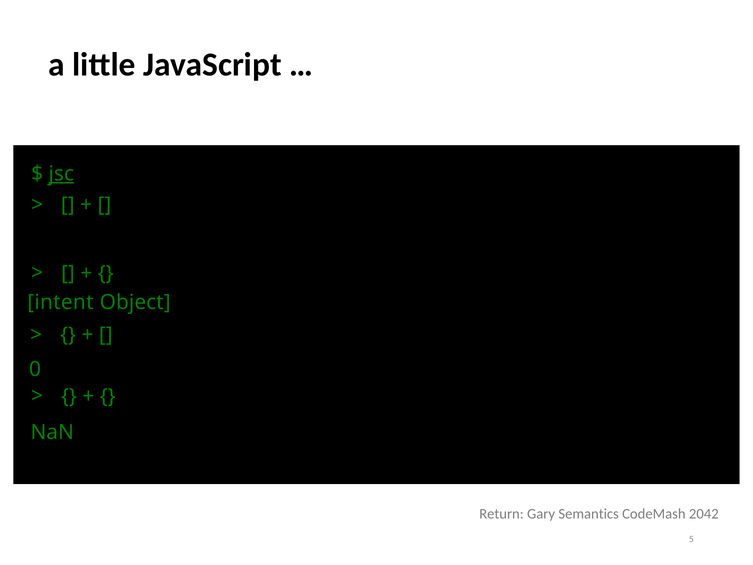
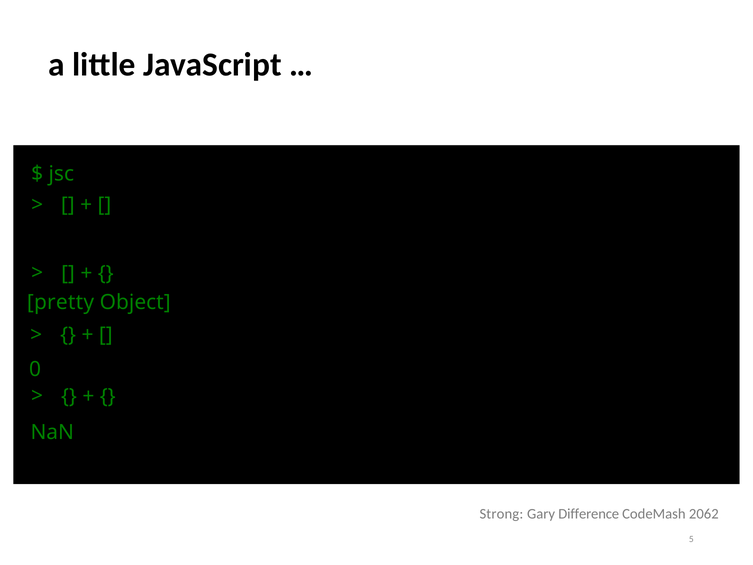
jsc underline: present -> none (61, 174)
intent: intent -> pretty (61, 302)
Return: Return -> Strong (501, 514)
Semantics: Semantics -> Difference (589, 514)
2042: 2042 -> 2062 (704, 514)
